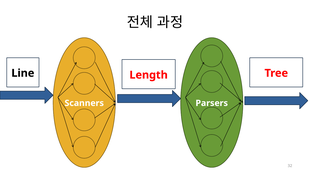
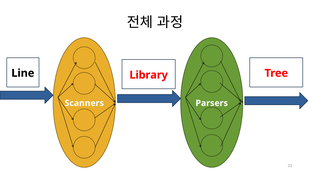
Length: Length -> Library (149, 75)
